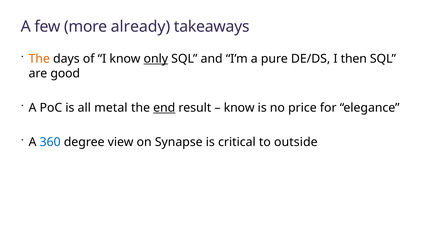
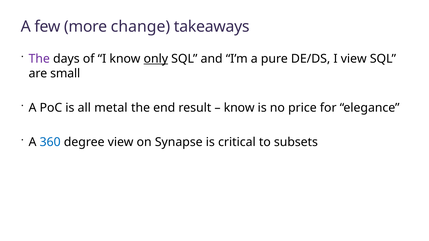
already: already -> change (140, 27)
The colour: orange -> purple (39, 59)
I then: then -> view (354, 59)
good: good -> small (65, 73)
end underline: present -> none (164, 108)
outside: outside -> subsets (296, 142)
